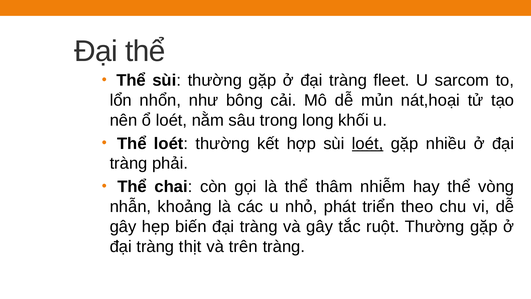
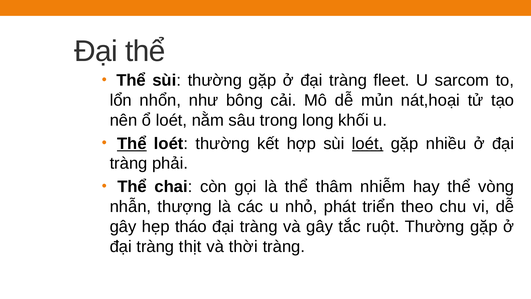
Thể underline: none -> present (132, 143)
khoảng: khoảng -> thượng (185, 206)
biến: biến -> tháo (191, 226)
trên: trên -> thời (243, 246)
